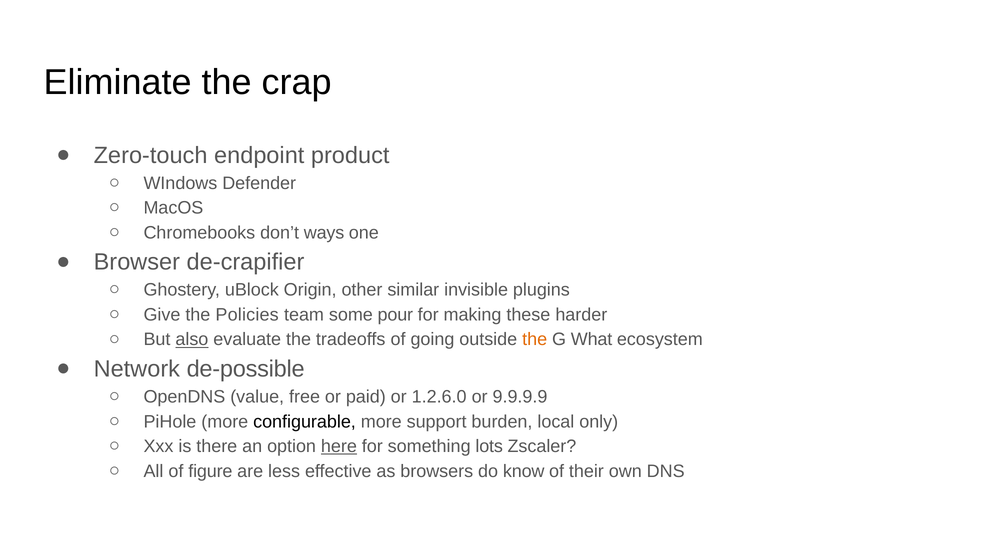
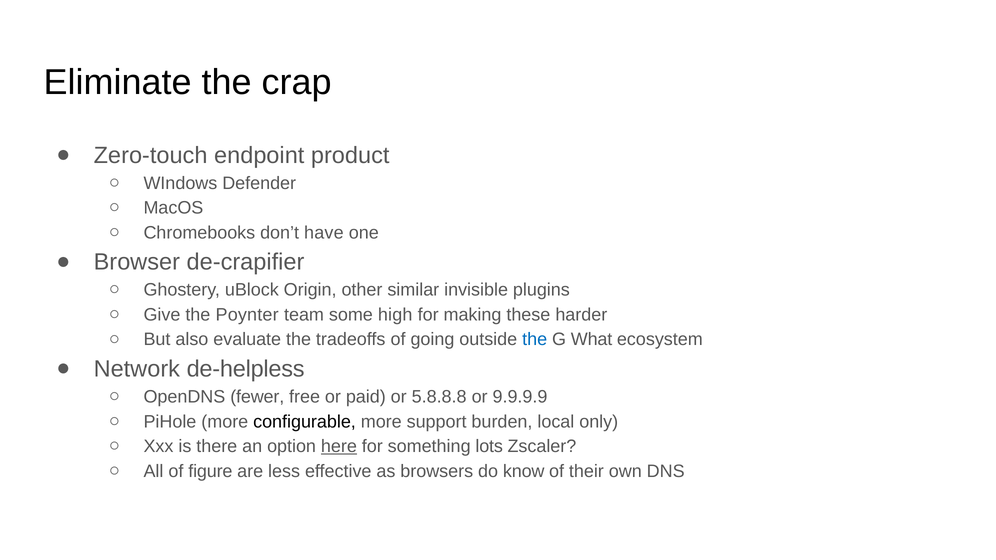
ways: ways -> have (324, 233)
Policies: Policies -> Poynter (247, 315)
pour: pour -> high (395, 315)
also underline: present -> none (192, 340)
the colour: orange -> blue (535, 340)
de-possible: de-possible -> de-helpless (246, 369)
value: value -> fewer (257, 397)
1.2.6.0: 1.2.6.0 -> 5.8.8.8 (439, 397)
